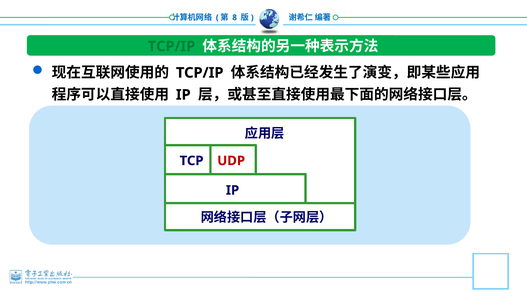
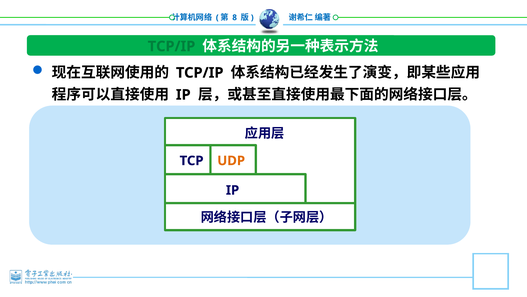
UDP colour: red -> orange (231, 160)
